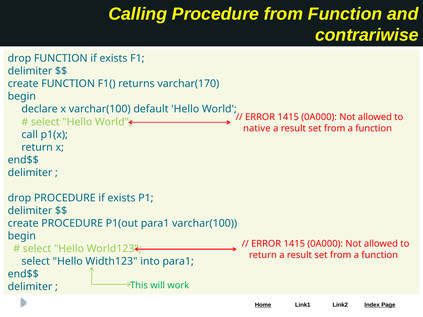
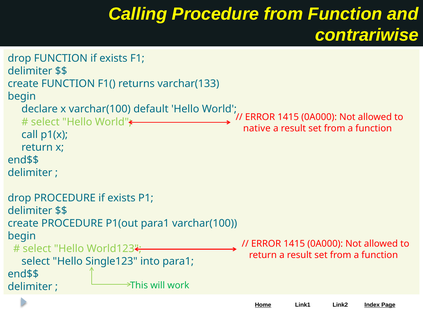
varchar(170: varchar(170 -> varchar(133 (188, 84)
Width123: Width123 -> Single123 (111, 262)
